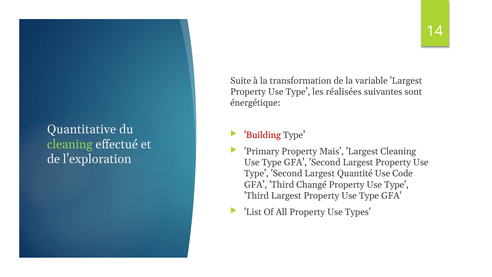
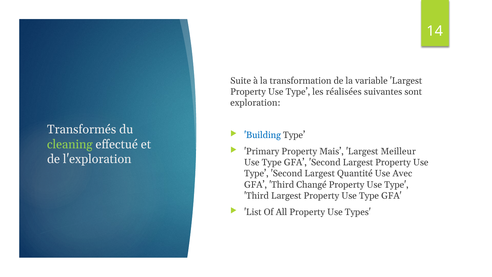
énergétique: énergétique -> exploration (255, 103)
Quantitative: Quantitative -> Transformés (82, 129)
Building colour: red -> blue (262, 135)
Largest Cleaning: Cleaning -> Meilleur (398, 151)
Code: Code -> Avec (402, 173)
